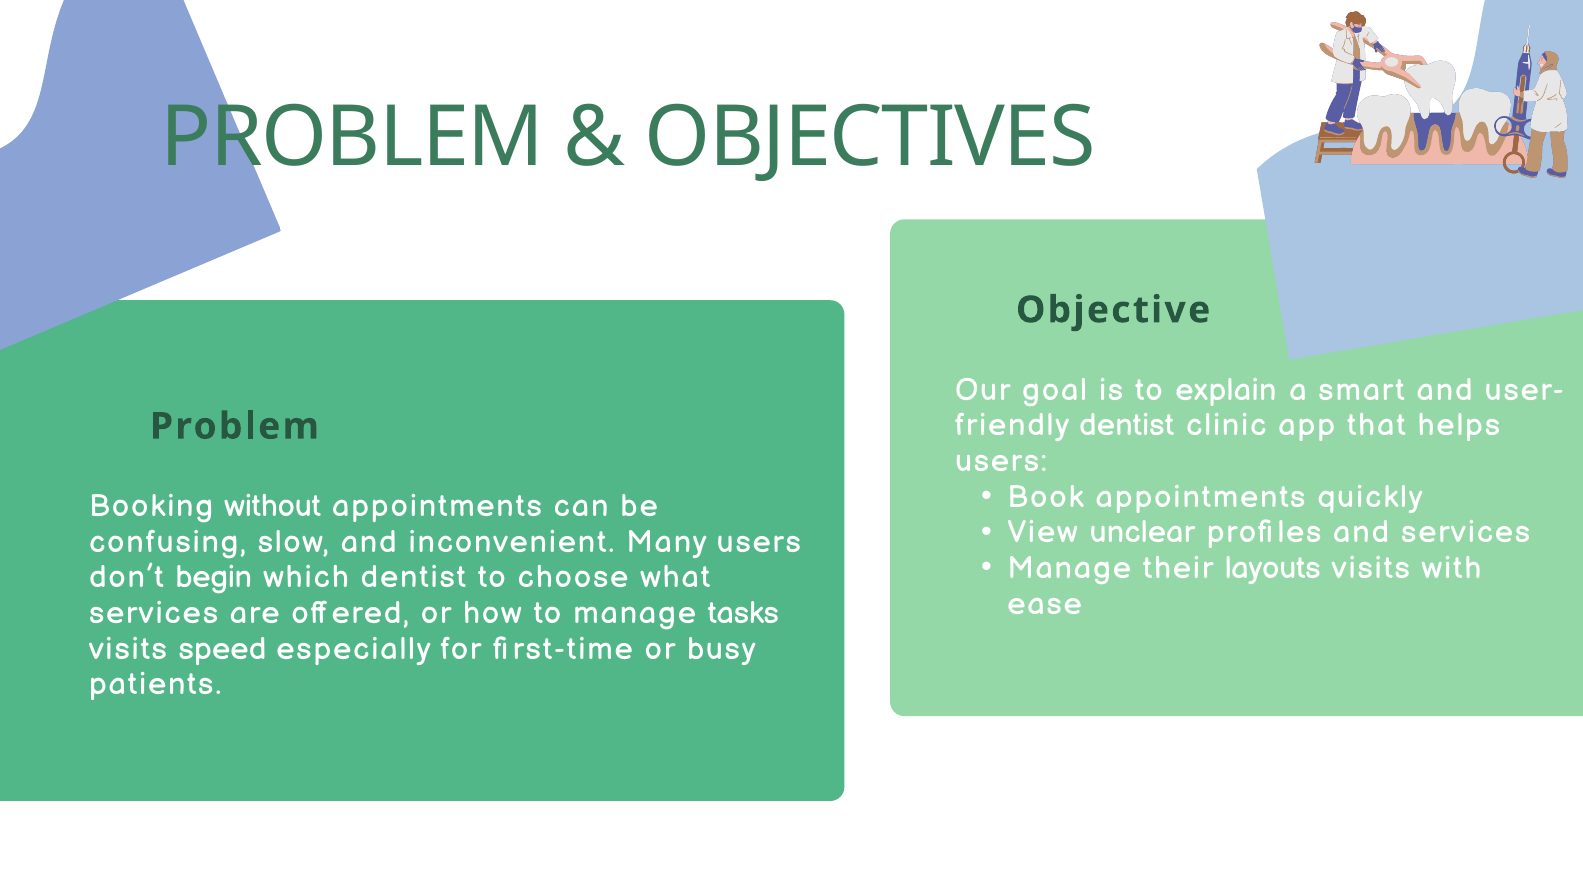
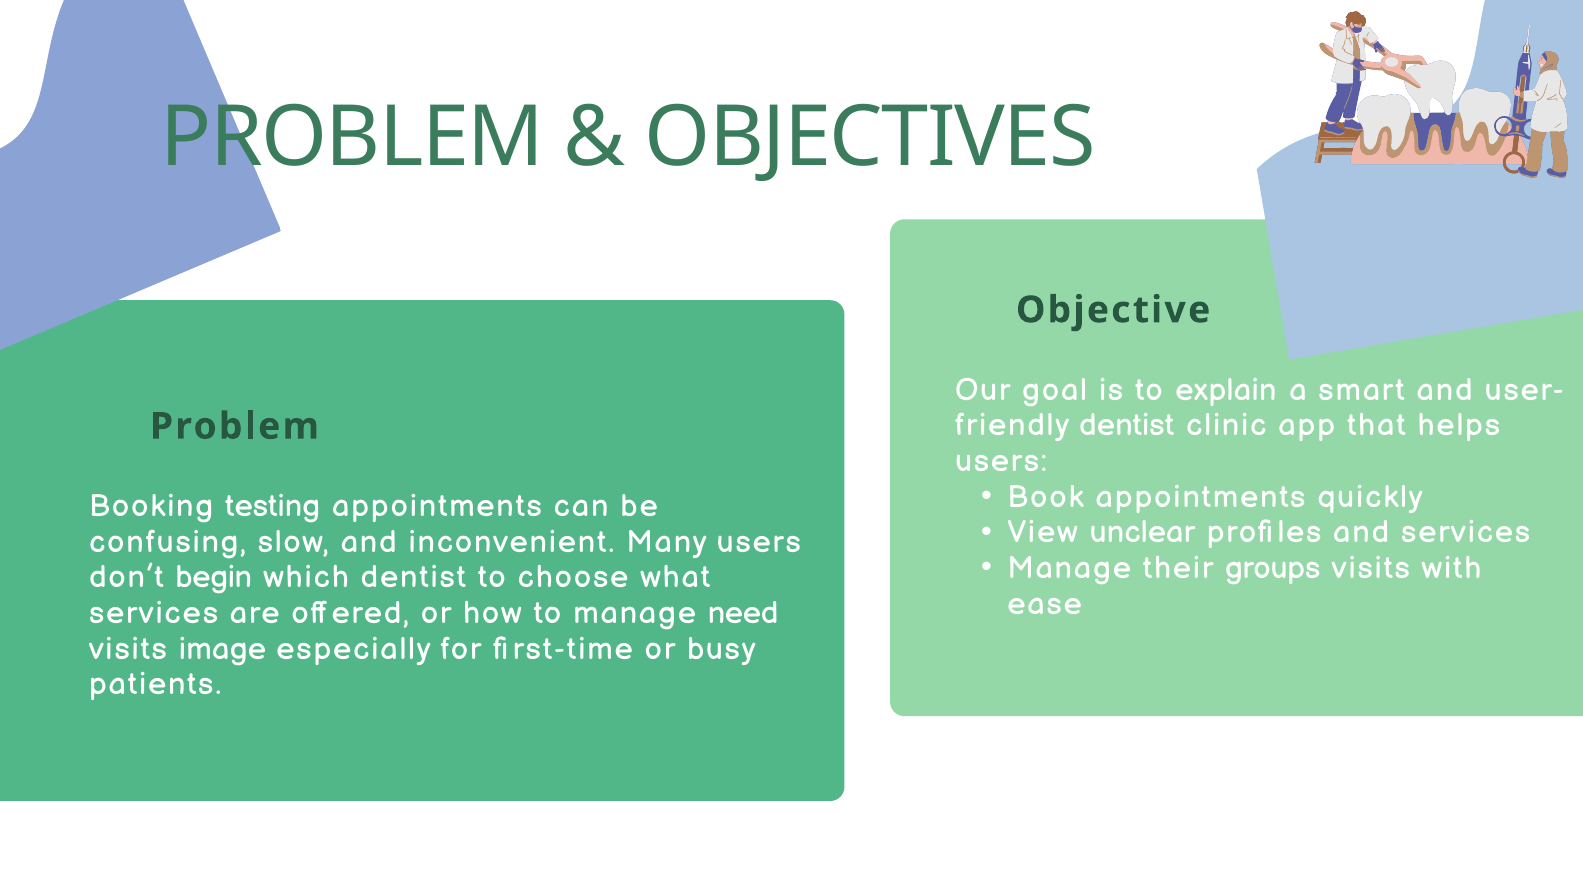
without: without -> testing (273, 507)
layouts: layouts -> groups (1273, 569)
tasks: tasks -> need (743, 614)
speed: speed -> image (222, 649)
